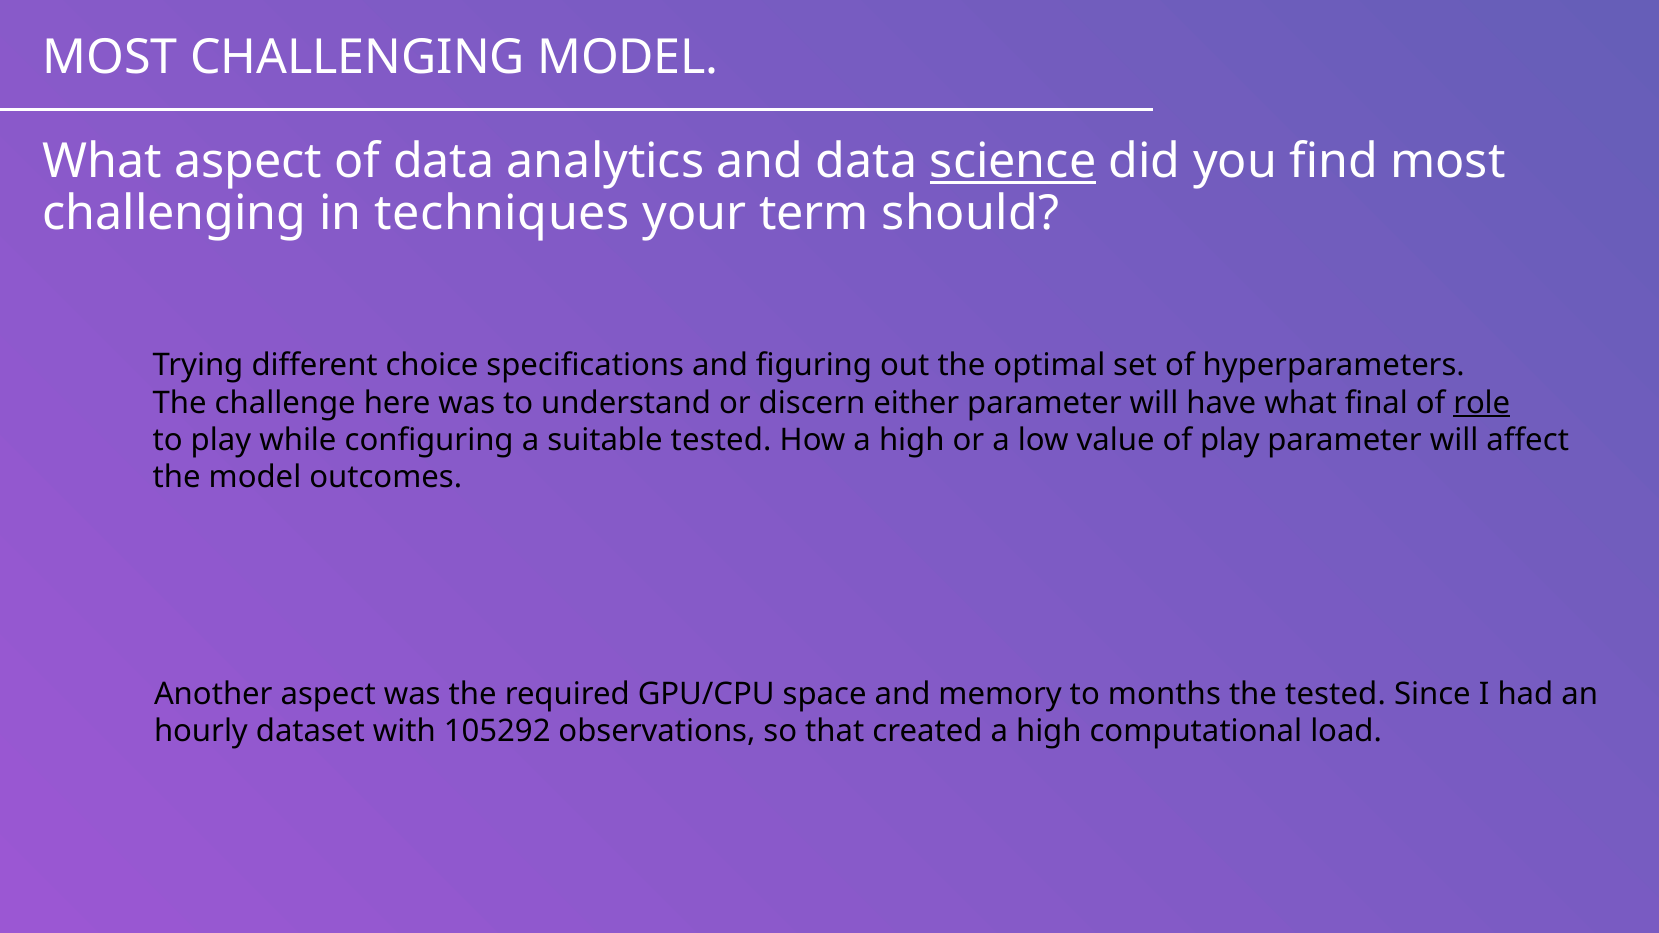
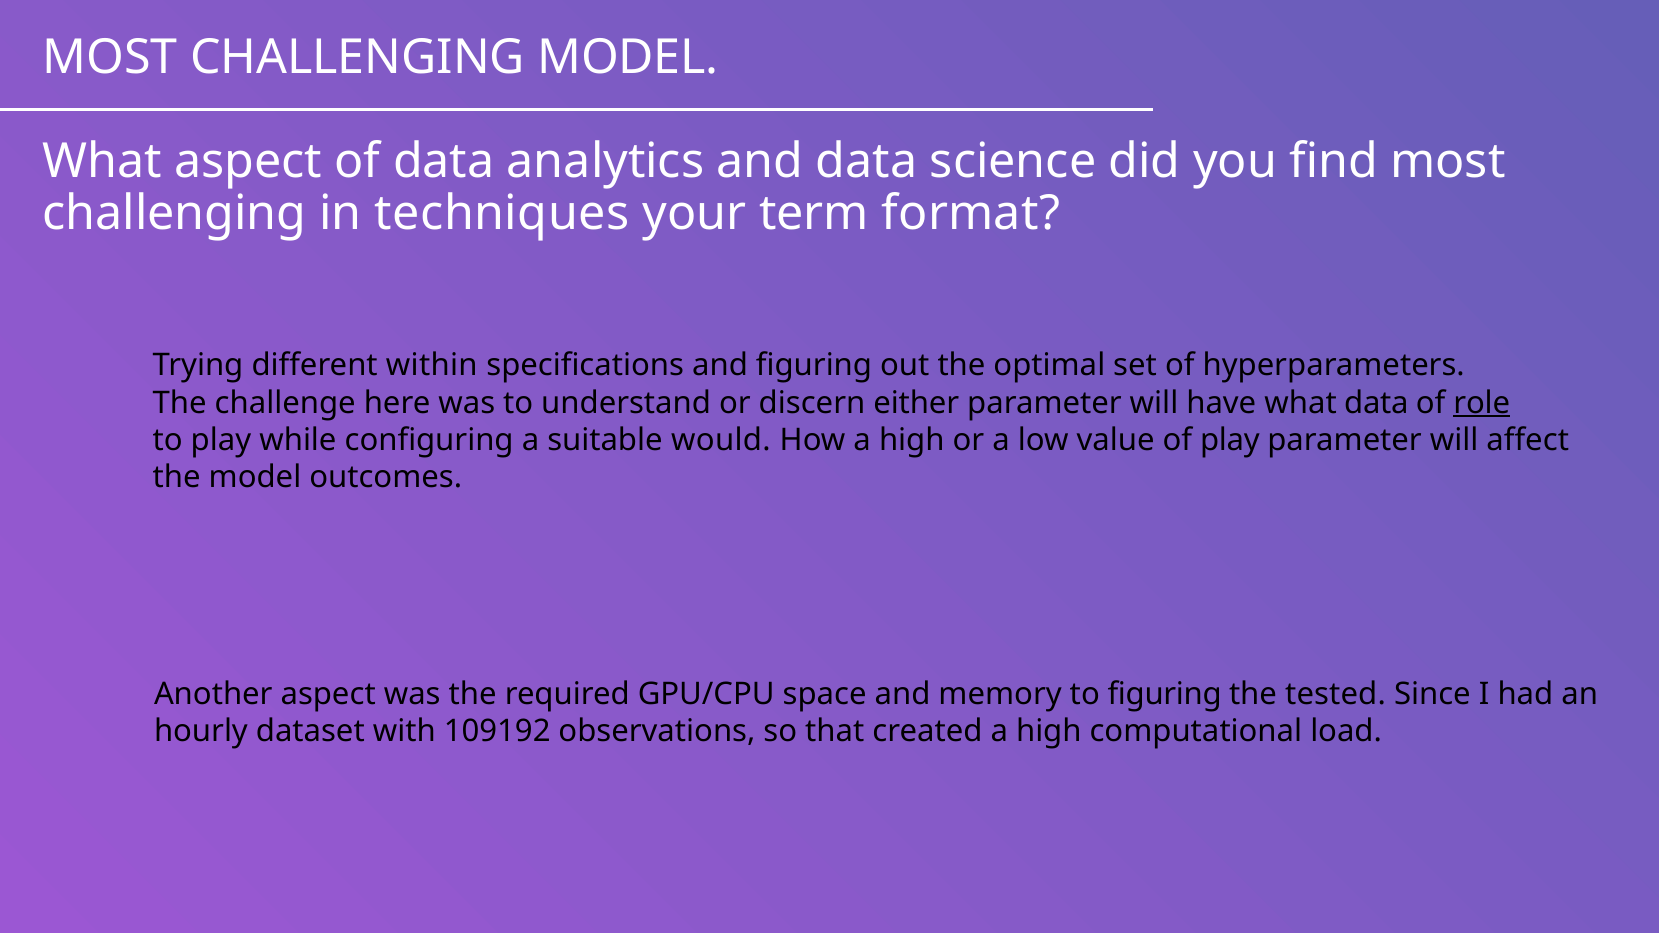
science underline: present -> none (1013, 162)
should: should -> format (971, 214)
choice: choice -> within (432, 366)
what final: final -> data (1376, 403)
suitable tested: tested -> would (721, 440)
to months: months -> figuring (1165, 694)
105292: 105292 -> 109192 (497, 732)
